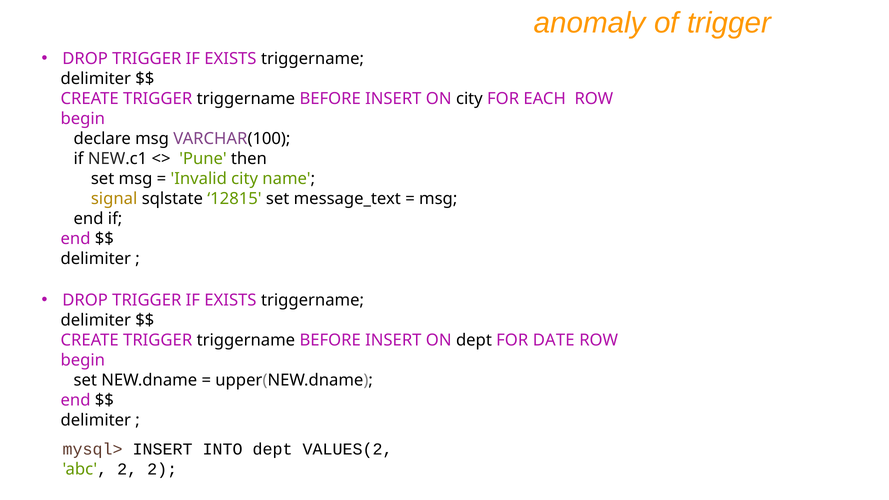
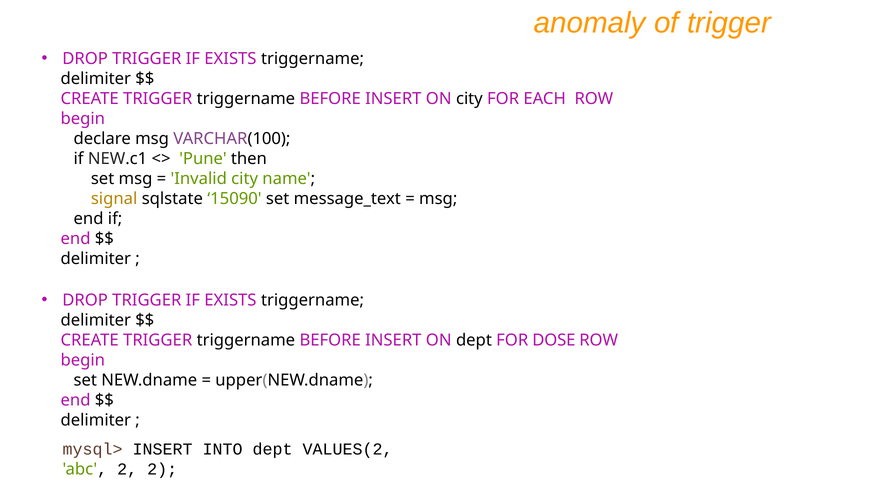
12815: 12815 -> 15090 (234, 199)
DATE: DATE -> DOSE (554, 340)
